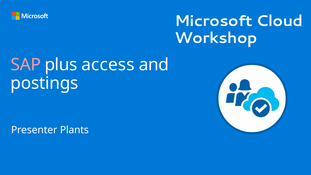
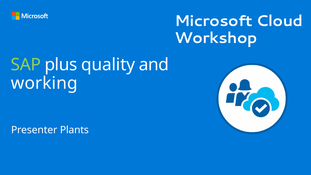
SAP colour: pink -> light green (26, 65)
access: access -> quality (108, 65)
postings: postings -> working (44, 83)
